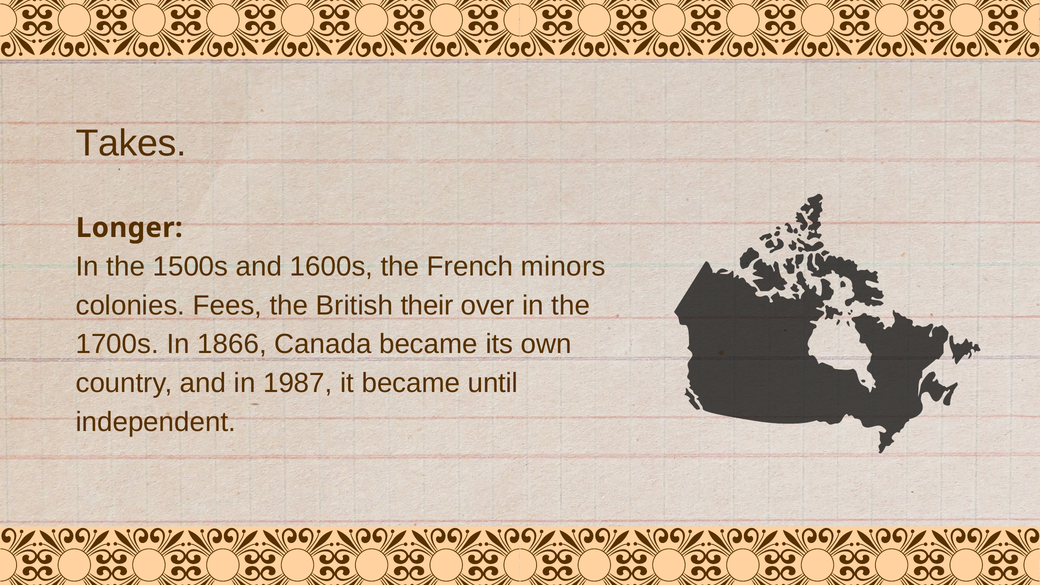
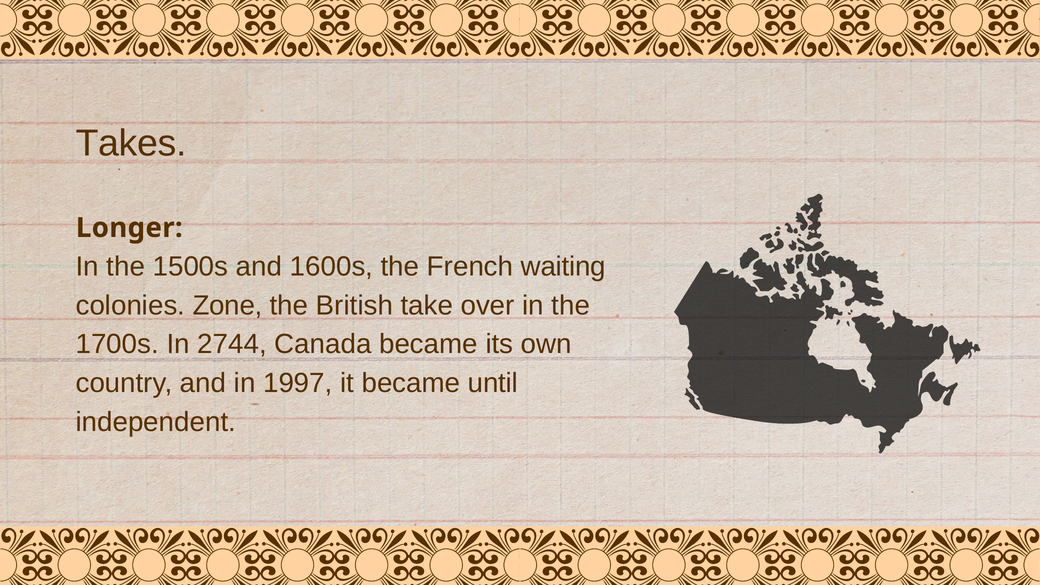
minors: minors -> waiting (563, 267)
Fees: Fees -> Zone (228, 305)
their: their -> take (427, 305)
1866: 1866 -> 2744 (232, 344)
1987: 1987 -> 1997 (298, 383)
